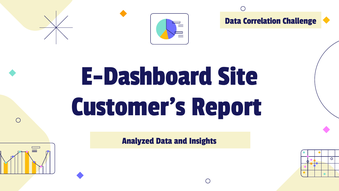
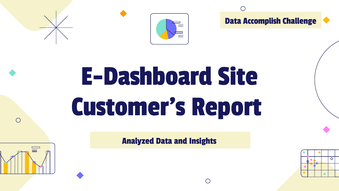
Correlation: Correlation -> Accomplish (262, 21)
